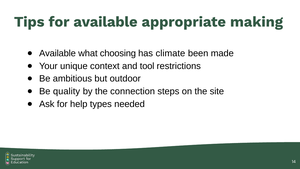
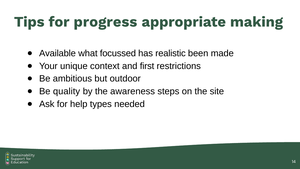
for available: available -> progress (105, 22)
choosing: choosing -> focussed (118, 53)
climate: climate -> realistic (171, 53)
tool: tool -> first (147, 66)
connection: connection -> awareness (133, 91)
